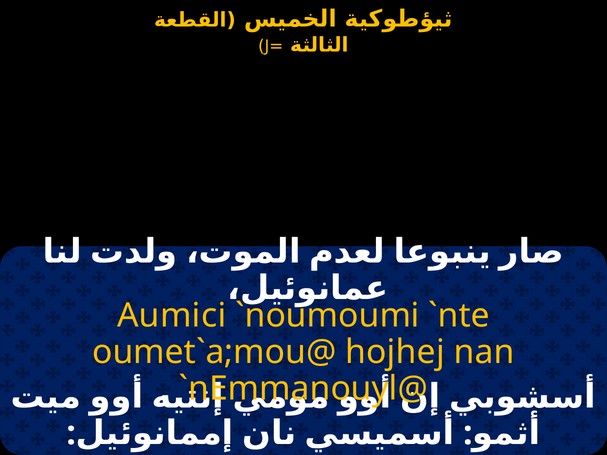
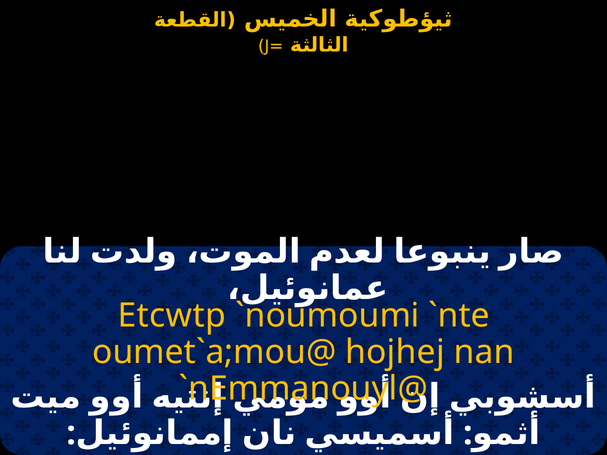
Aumici: Aumici -> Etcwtp (172, 316)
